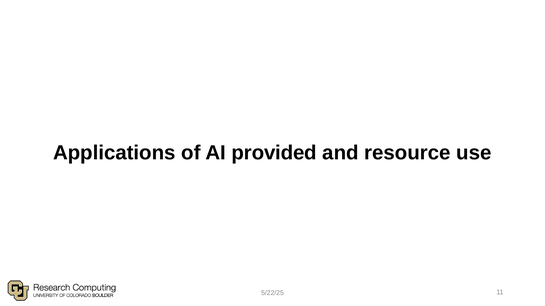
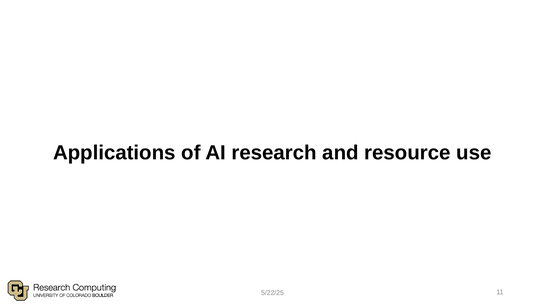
provided: provided -> research (274, 153)
